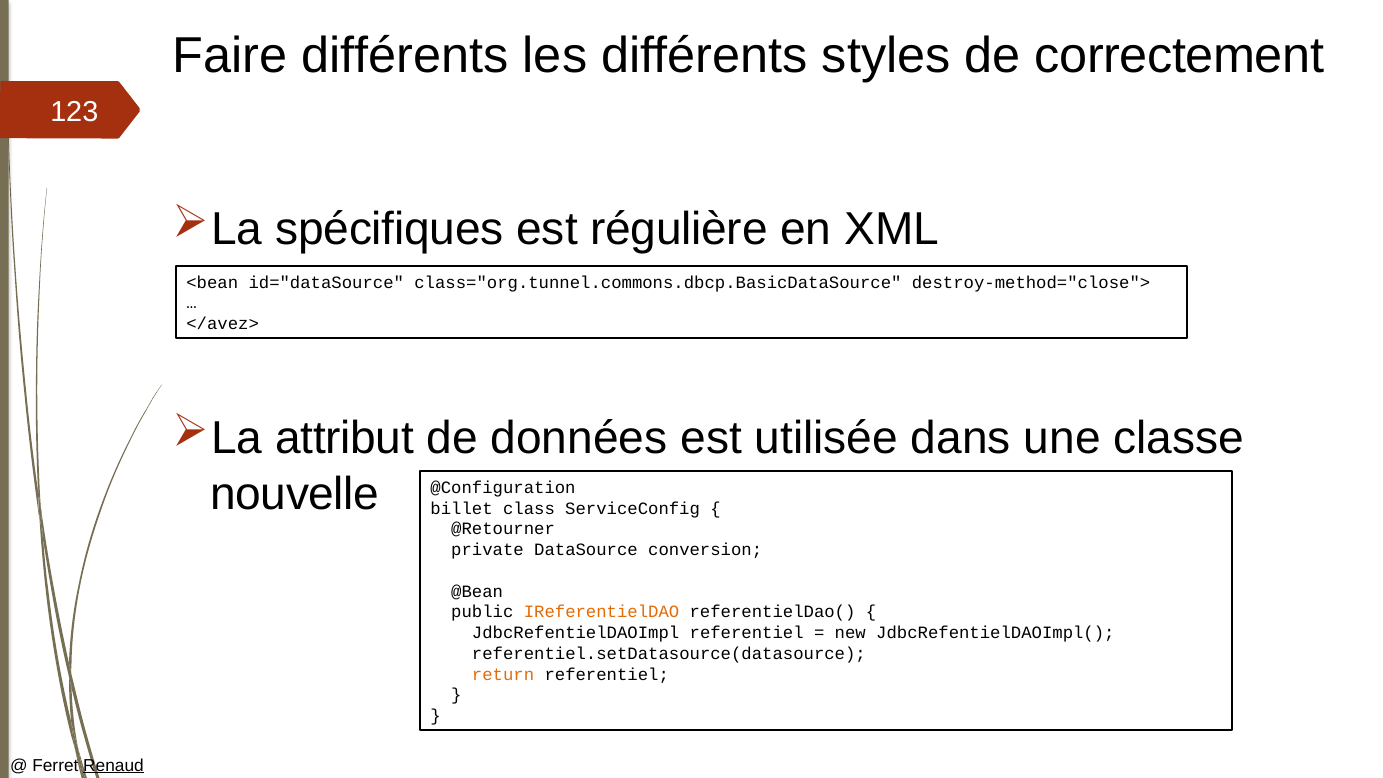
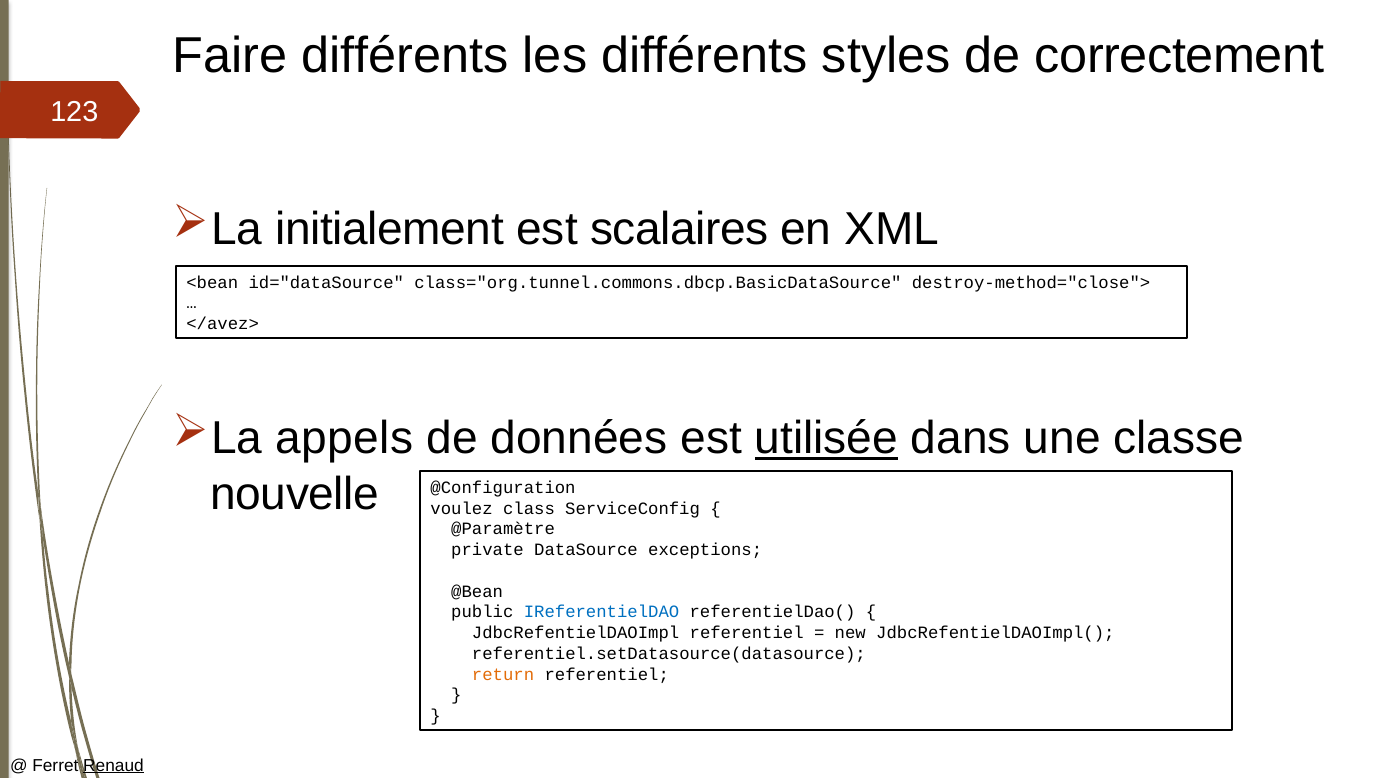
spécifiques: spécifiques -> initialement (390, 229)
régulière: régulière -> scalaires (679, 229)
attribut: attribut -> appels (344, 439)
utilisée underline: none -> present (826, 439)
billet: billet -> voulez (462, 508)
@Retourner: @Retourner -> @Paramètre (503, 529)
conversion: conversion -> exceptions (705, 550)
IReferentielDAO colour: orange -> blue (602, 612)
